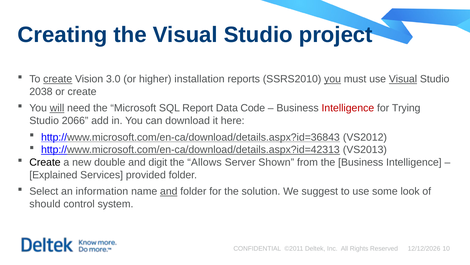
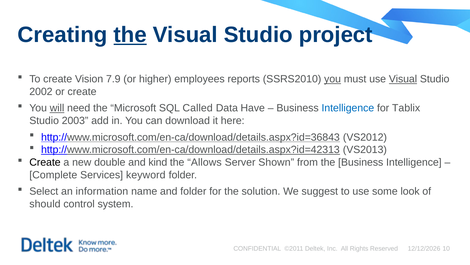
the underline: none -> present (130, 35)
create underline: present -> none (58, 79)
3.0: 3.0 -> 7.9 (113, 79)
installation: installation -> employees (200, 79)
2038: 2038 -> 2002 (41, 91)
Report: Report -> Called (198, 108)
Code: Code -> Have (253, 108)
Intelligence colour: red -> blue (348, 108)
Trying: Trying -> Tablix (406, 108)
2066: 2066 -> 2003 (75, 120)
digit: digit -> kind (158, 162)
Explained: Explained -> Complete (53, 174)
provided: provided -> keyword (146, 174)
and underline: present -> none (169, 191)
